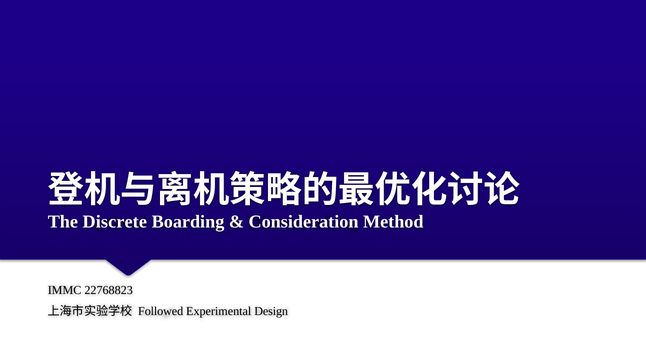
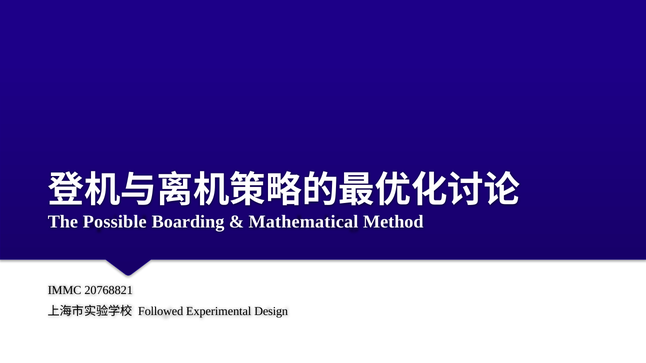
Discrete: Discrete -> Possible (115, 222)
Consideration: Consideration -> Mathematical (303, 222)
22768823: 22768823 -> 20768821 (109, 290)
